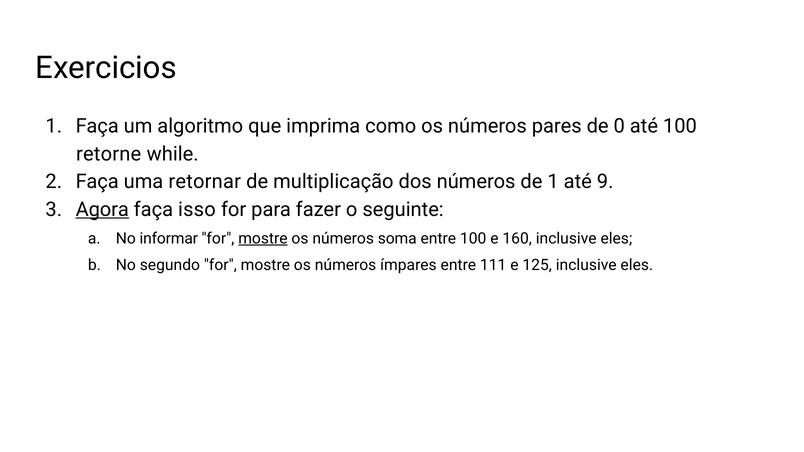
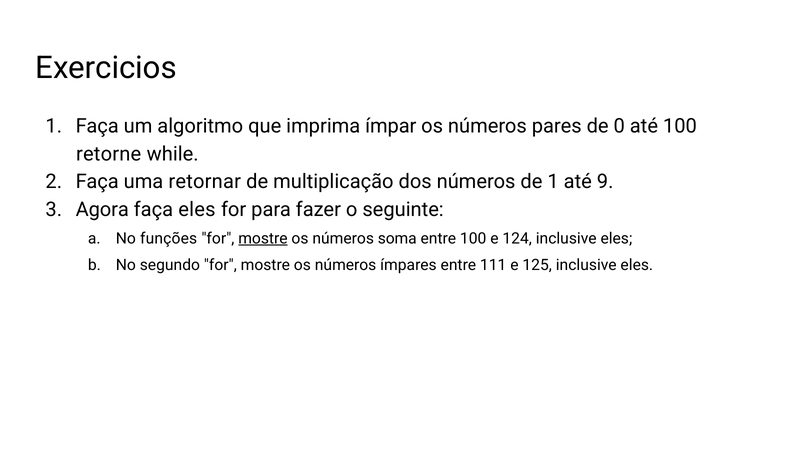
como: como -> ímpar (391, 126)
Agora underline: present -> none (102, 210)
faça isso: isso -> eles (197, 210)
informar: informar -> funções (169, 239)
160: 160 -> 124 (517, 239)
